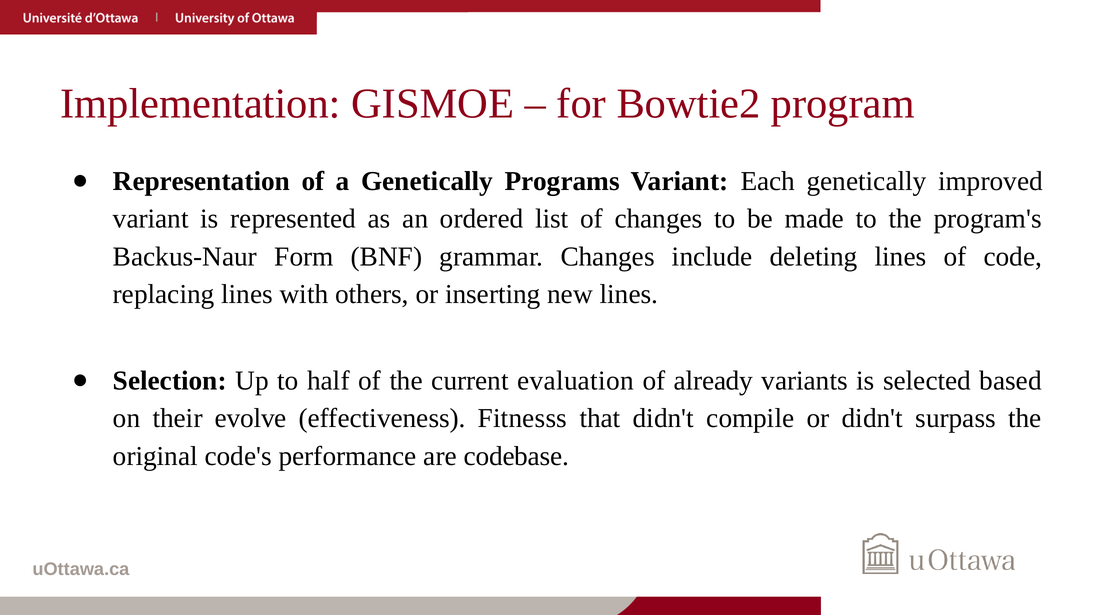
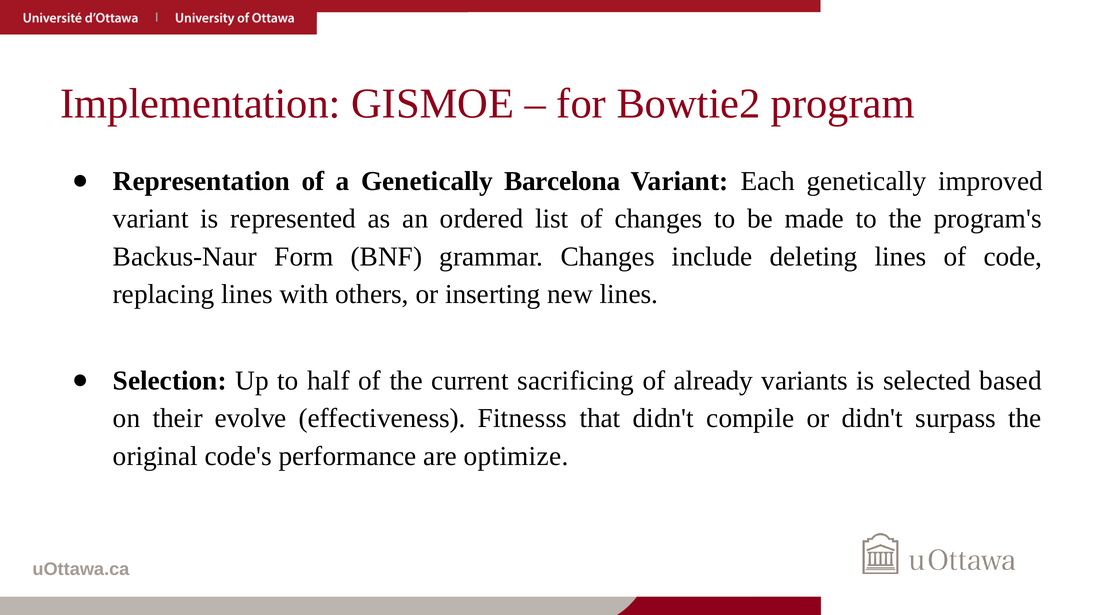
Programs: Programs -> Barcelona (562, 181)
evaluation: evaluation -> sacrificing (576, 381)
codebase: codebase -> optimize (516, 456)
